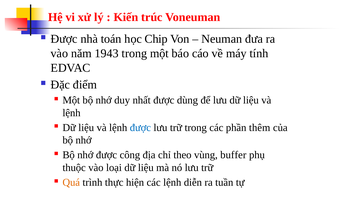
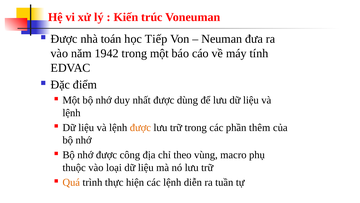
Chip: Chip -> Tiếp (156, 39)
1943: 1943 -> 1942 (107, 53)
được colour: blue -> orange (140, 127)
buffer: buffer -> macro (233, 155)
